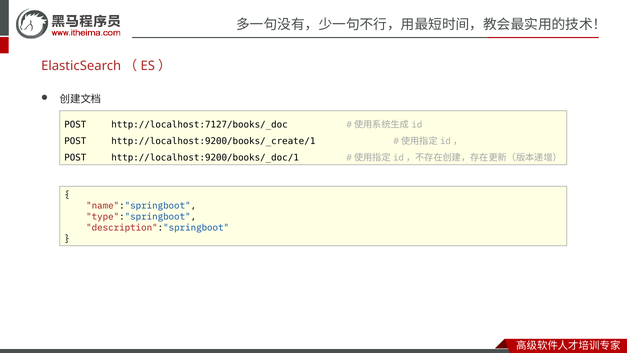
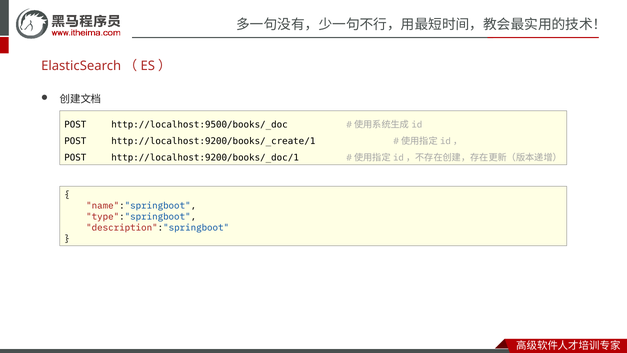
http://localhost:7127/books/_doc: http://localhost:7127/books/_doc -> http://localhost:9500/books/_doc (200, 124)
